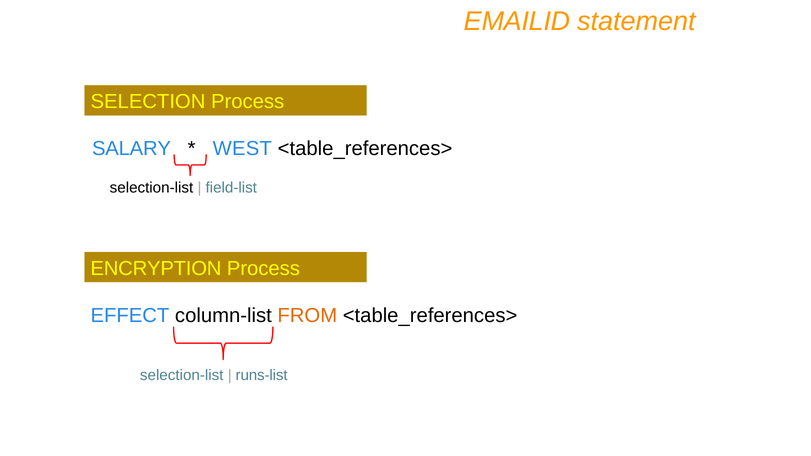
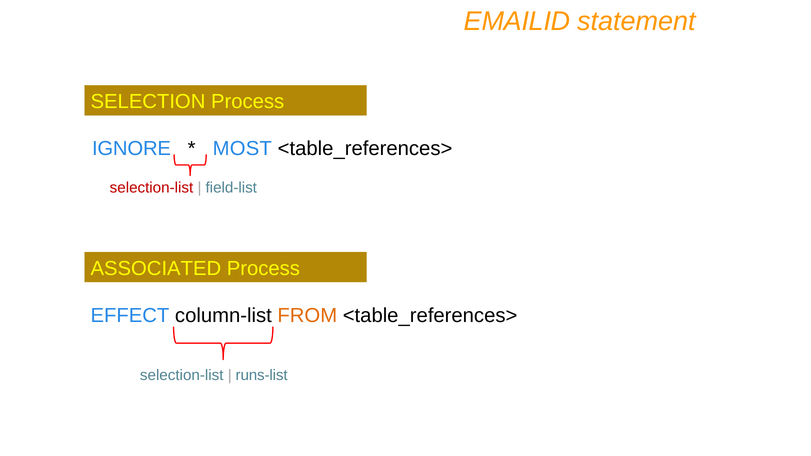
SALARY: SALARY -> IGNORE (131, 149)
WEST: WEST -> MOST (242, 149)
selection-list colour: black -> red (151, 188)
ENCRYPTION: ENCRYPTION -> ASSOCIATED (156, 269)
